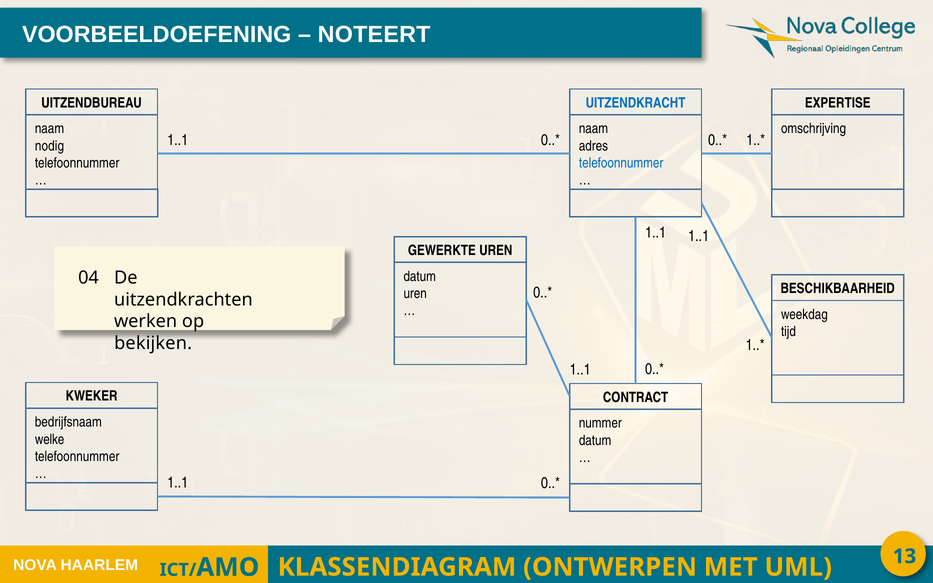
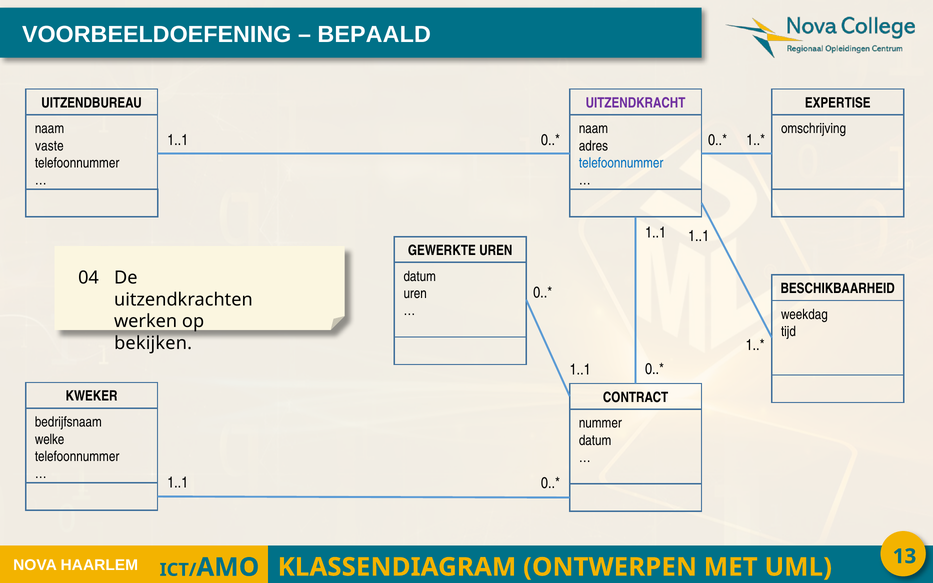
NOTEERT: NOTEERT -> BEPAALD (374, 34)
UITZENDKRACHT colour: blue -> purple (636, 103)
nodig: nodig -> vaste (49, 146)
